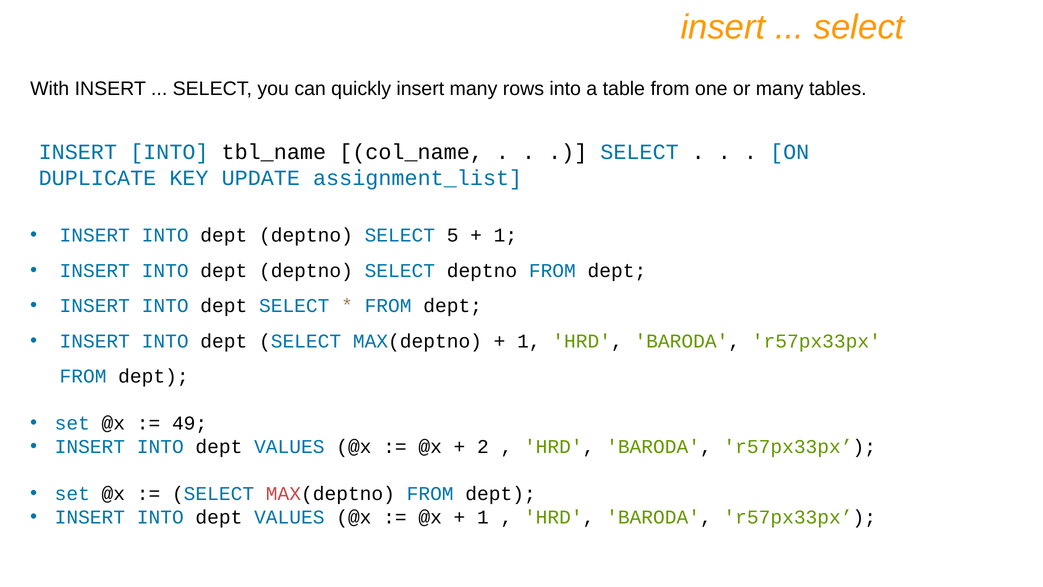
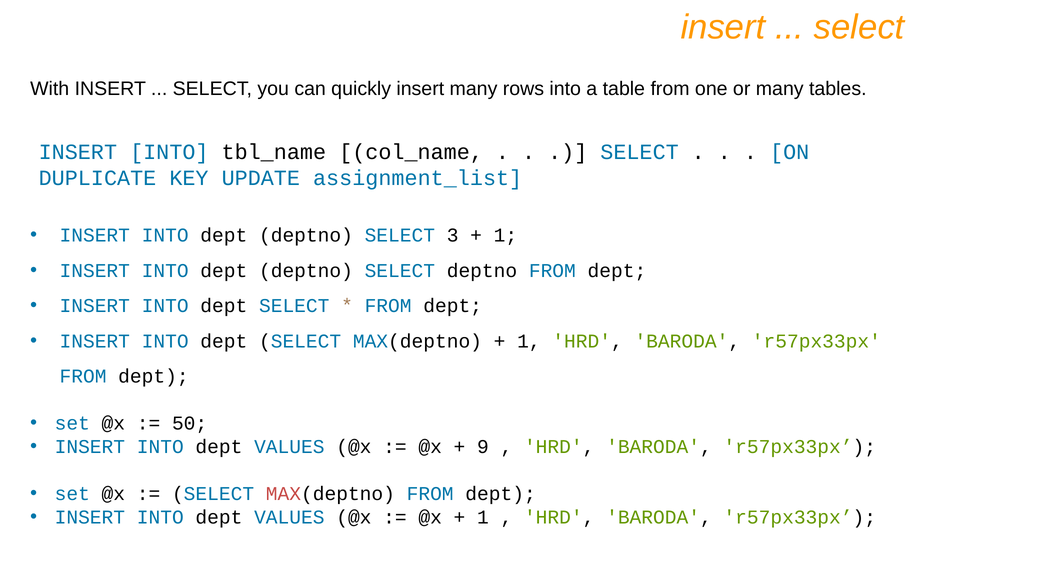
5: 5 -> 3 (453, 235)
49: 49 -> 50 (190, 423)
2: 2 -> 9 (483, 447)
